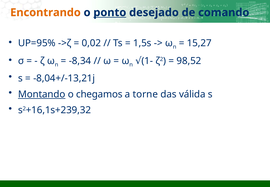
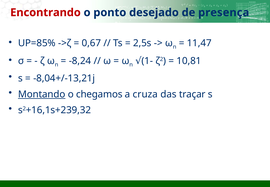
Encontrando colour: orange -> red (45, 13)
ponto underline: present -> none (110, 13)
comando: comando -> presença (224, 13)
UP=95%: UP=95% -> UP=85% (37, 43)
0,02: 0,02 -> 0,67 (91, 43)
1,5s: 1,5s -> 2,5s (142, 43)
15,27: 15,27 -> 11,47 (199, 43)
-8,34: -8,34 -> -8,24 (80, 61)
98,52: 98,52 -> 10,81 (189, 61)
torne: torne -> cruza (145, 94)
válida: válida -> traçar (192, 94)
